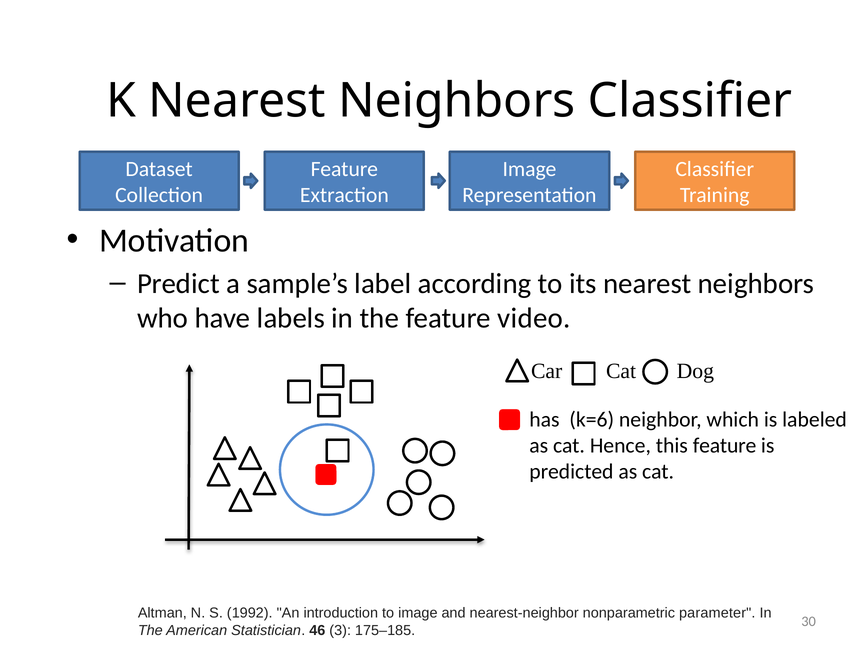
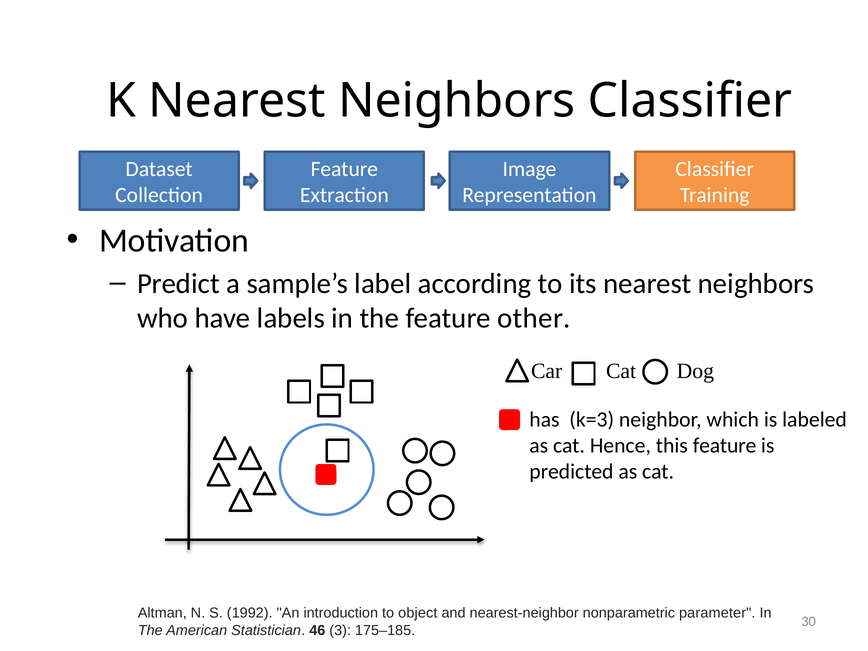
video: video -> other (534, 318)
k=6: k=6 -> k=3 (592, 420)
to image: image -> object (418, 613)
